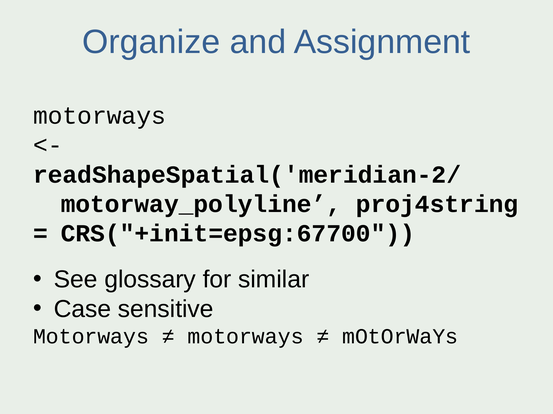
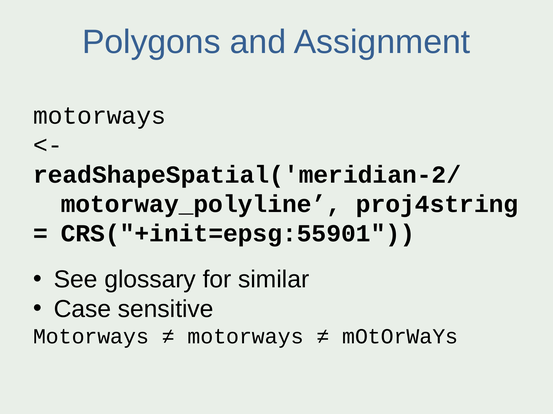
Organize: Organize -> Polygons (151, 42)
CRS("+init=epsg:67700: CRS("+init=epsg:67700 -> CRS("+init=epsg:55901 (238, 234)
